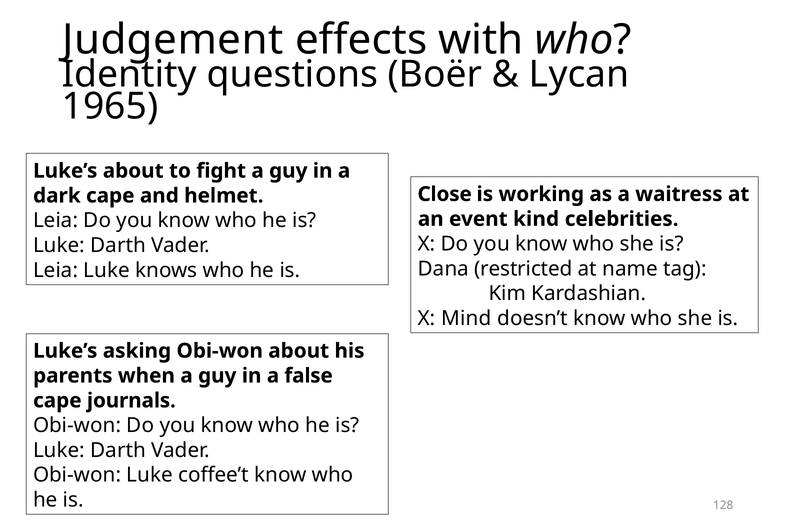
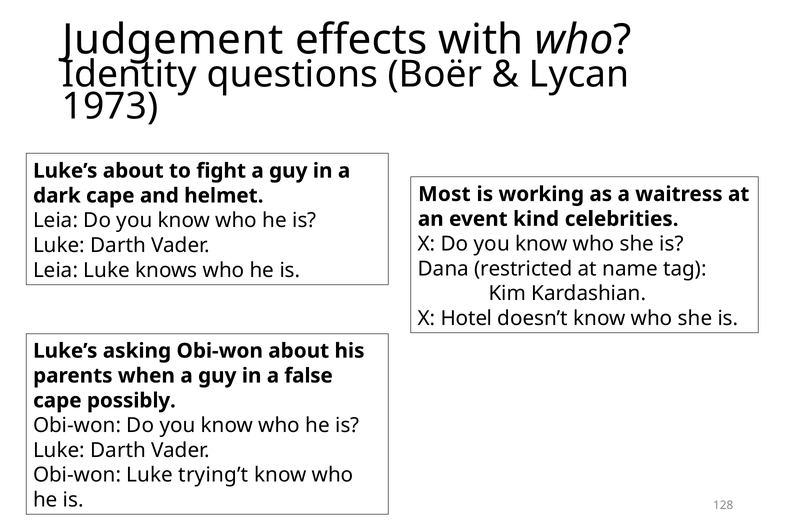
1965: 1965 -> 1973 (110, 107)
Close: Close -> Most (444, 194)
Mind: Mind -> Hotel (467, 318)
journals: journals -> possibly (131, 401)
coffee’t: coffee’t -> trying’t (213, 475)
